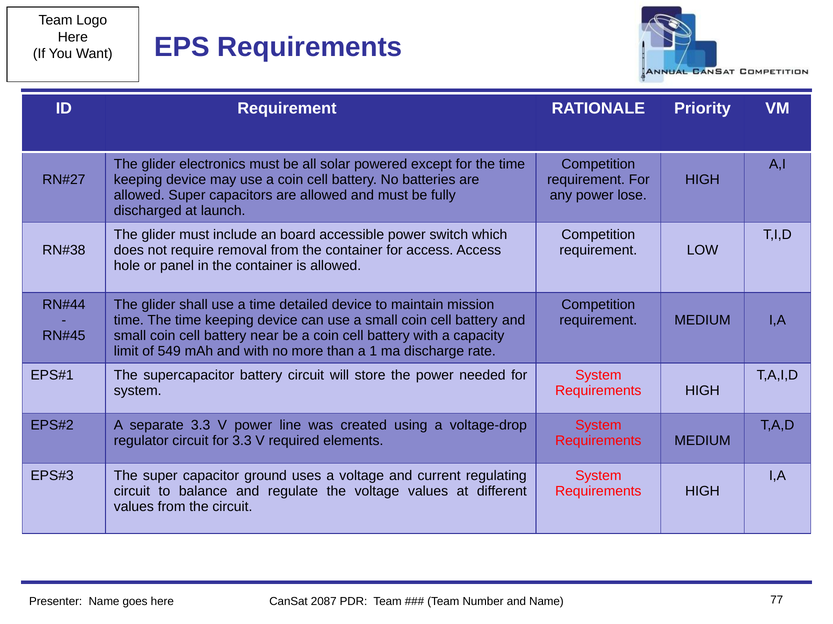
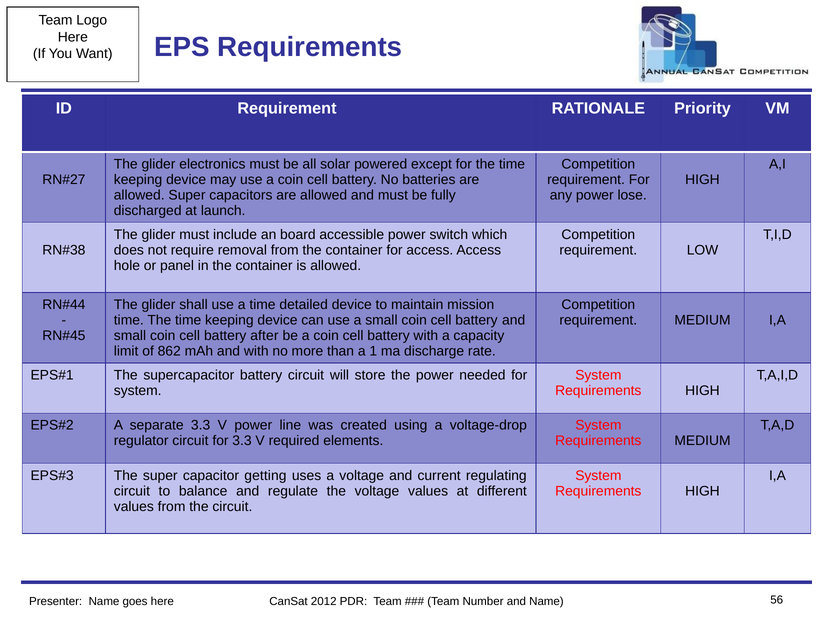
near: near -> after (264, 336)
549: 549 -> 862 (169, 352)
ground: ground -> getting (265, 476)
2087: 2087 -> 2012 (324, 602)
77: 77 -> 56 (777, 601)
